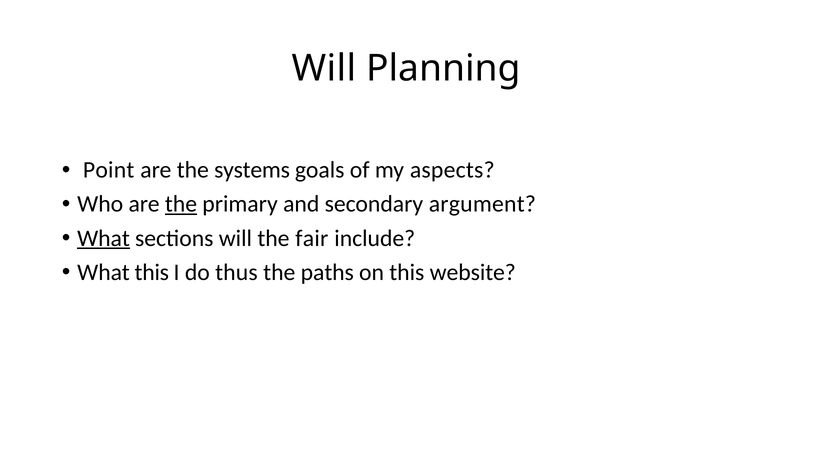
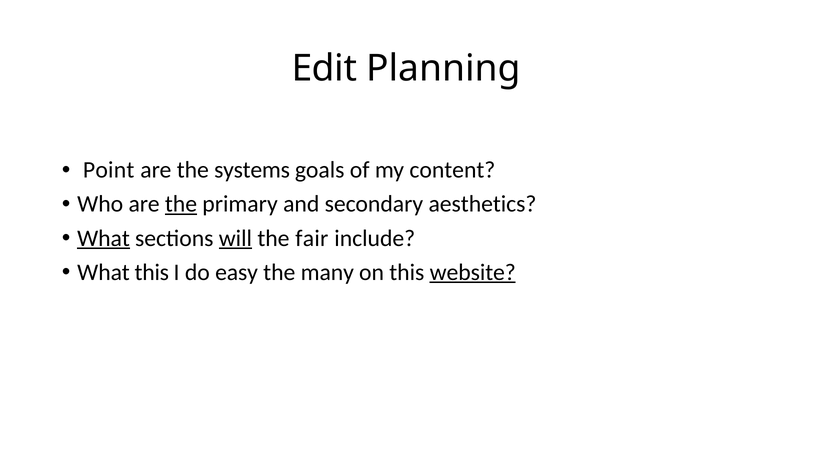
Will: Will -> Edit (324, 68)
aspects: aspects -> content (452, 170)
argument: argument -> aesthetics (482, 204)
will underline: none -> present (235, 238)
thus: thus -> easy (237, 272)
paths: paths -> many (327, 272)
website underline: none -> present (473, 272)
